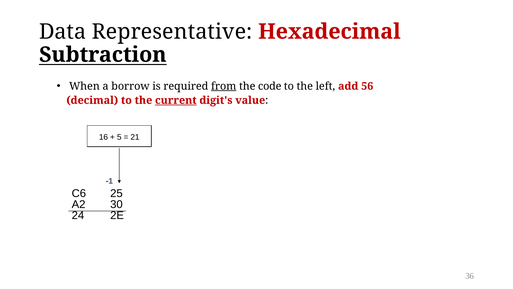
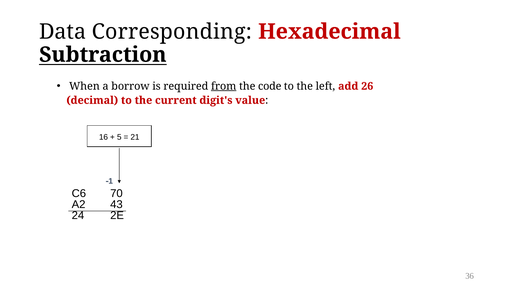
Representative: Representative -> Corresponding (172, 32)
56: 56 -> 26 (367, 86)
current underline: present -> none (176, 100)
25: 25 -> 70 (116, 193)
30: 30 -> 43 (116, 204)
